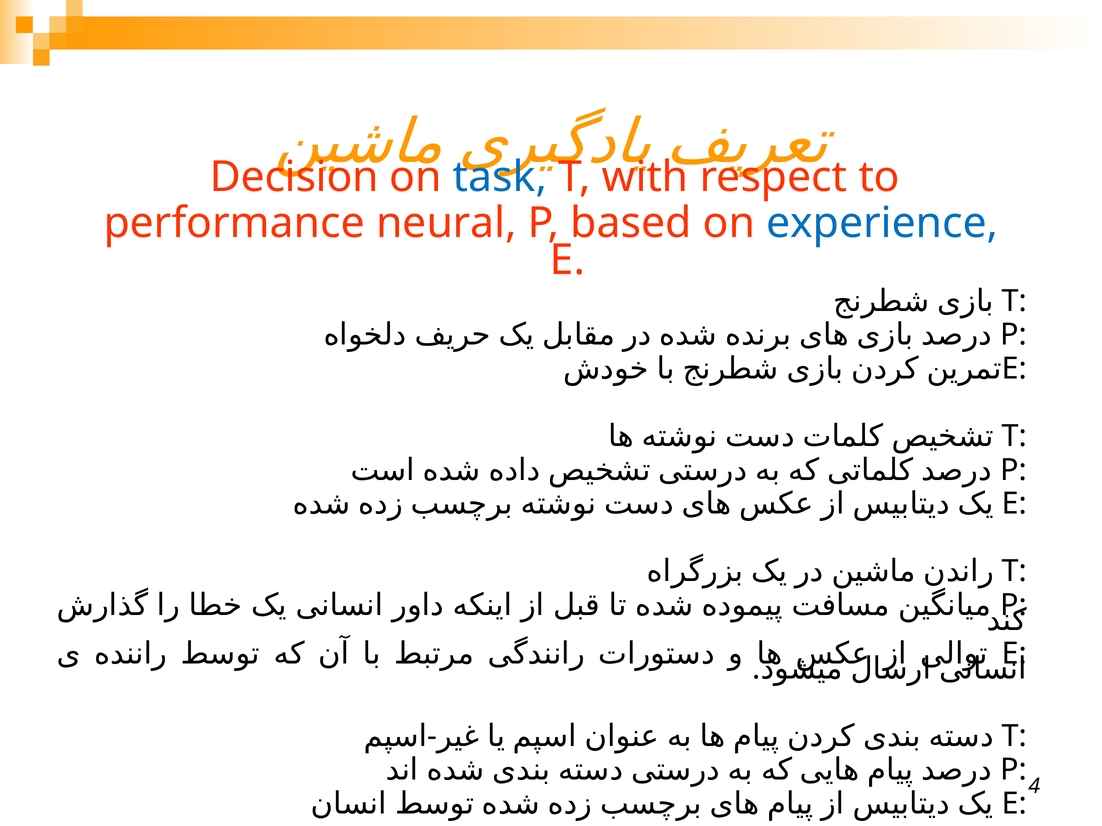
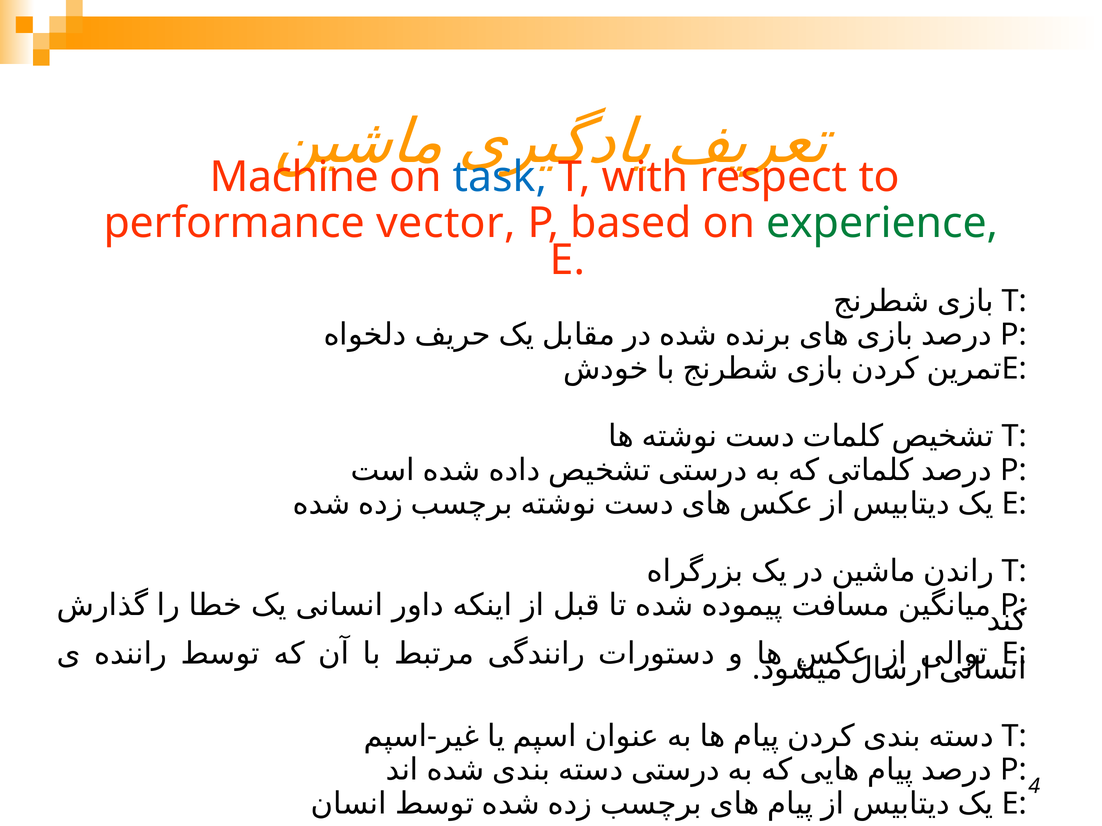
Decision: Decision -> Machine (294, 177)
neural: neural -> vector (446, 223)
experience colour: blue -> green (882, 223)
